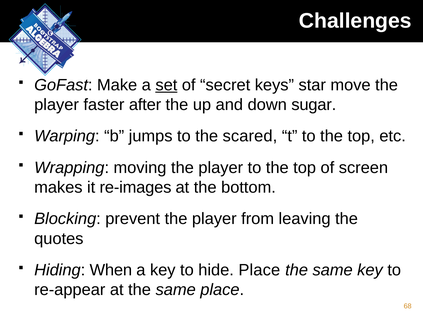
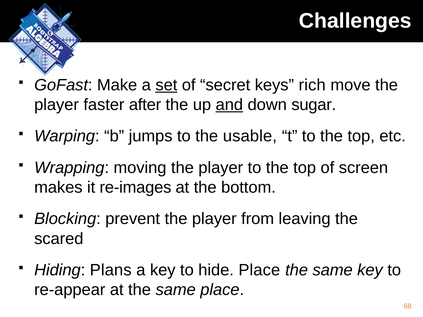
star: star -> rich (312, 85)
and underline: none -> present (229, 105)
scared: scared -> usable (250, 136)
quotes: quotes -> scared (59, 239)
When: When -> Plans (111, 270)
